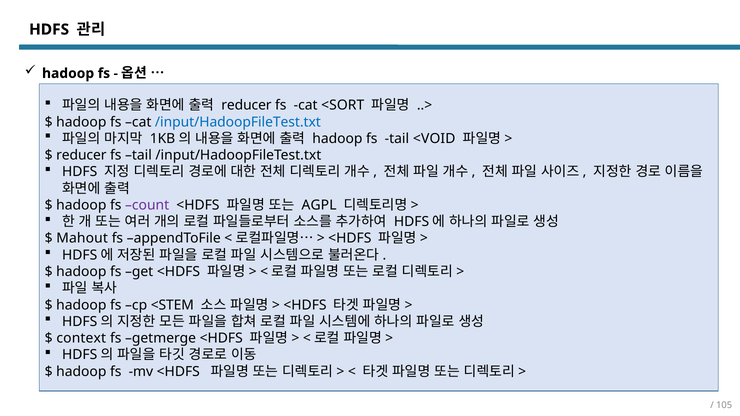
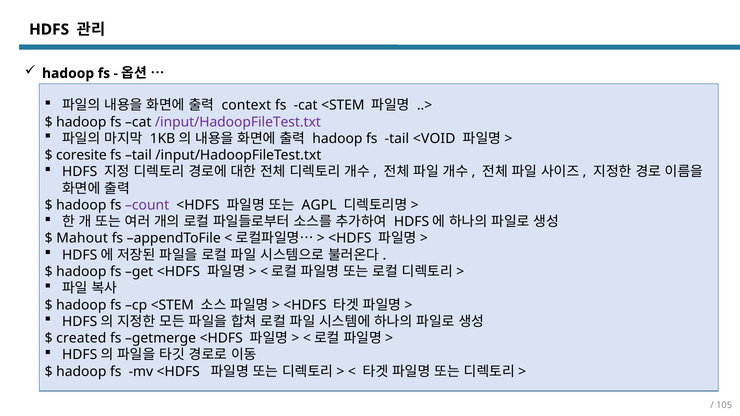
reducer: reducer -> context (246, 105)
cat <SORT: <SORT -> <STEM (343, 105)
/input/HadoopFileTest.txt colour: blue -> purple (238, 122)
reducer: reducer -> coresite (81, 155)
context: context -> created (81, 338)
